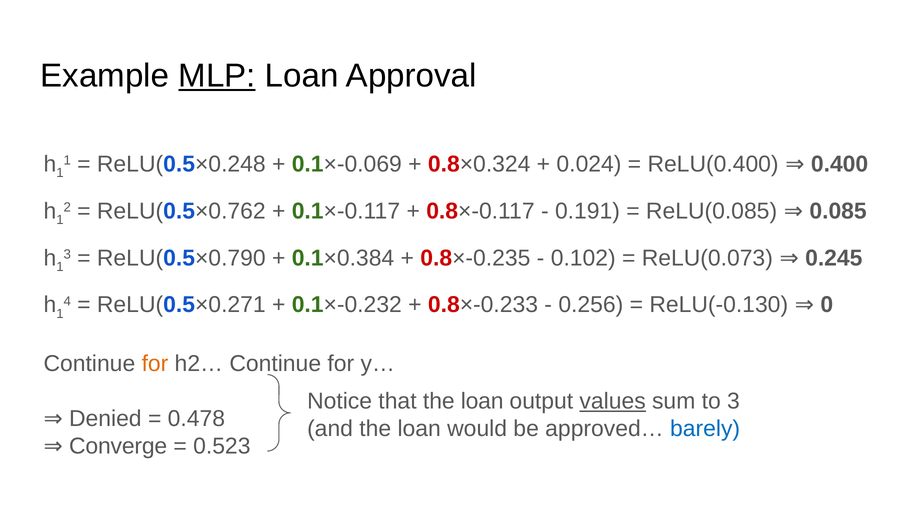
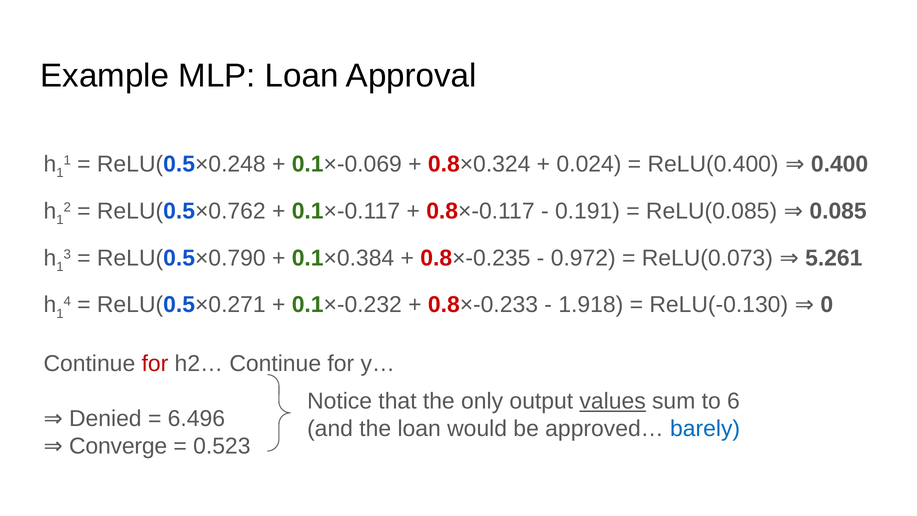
MLP underline: present -> none (217, 76)
0.102: 0.102 -> 0.972 (583, 258)
0.245: 0.245 -> 5.261 (834, 258)
0.256: 0.256 -> 1.918 (591, 305)
for colour: orange -> red (155, 364)
that the loan: loan -> only (482, 401)
to 3: 3 -> 6 (733, 401)
0.478: 0.478 -> 6.496 (196, 419)
